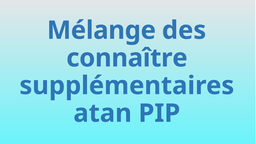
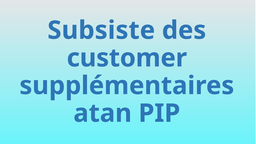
Mélange: Mélange -> Subsiste (101, 30)
connaître: connaître -> customer (127, 58)
